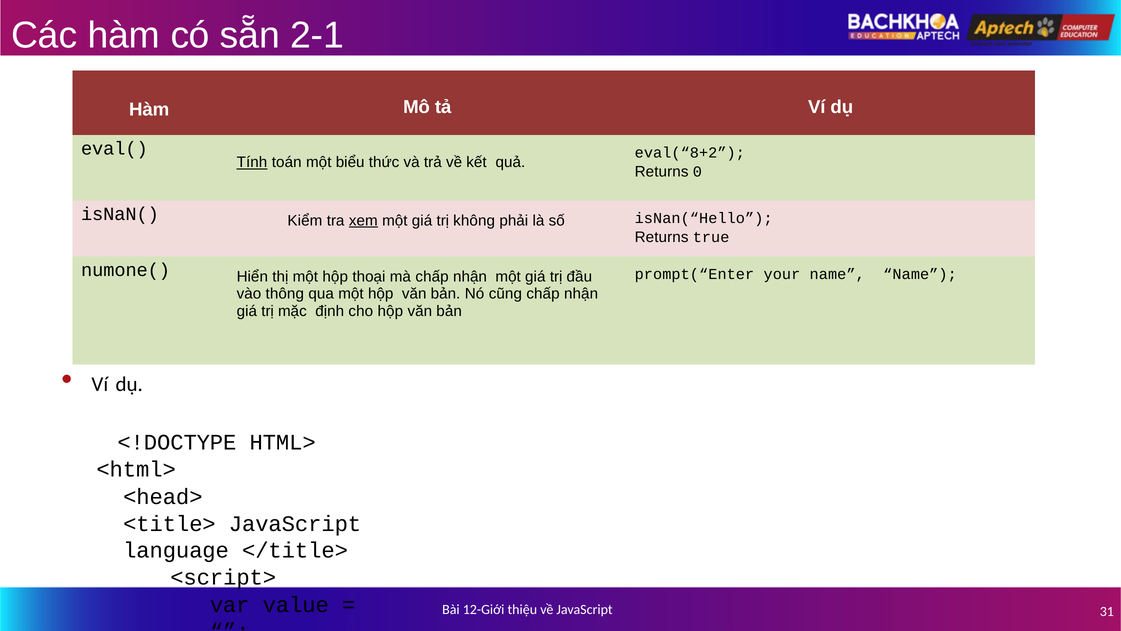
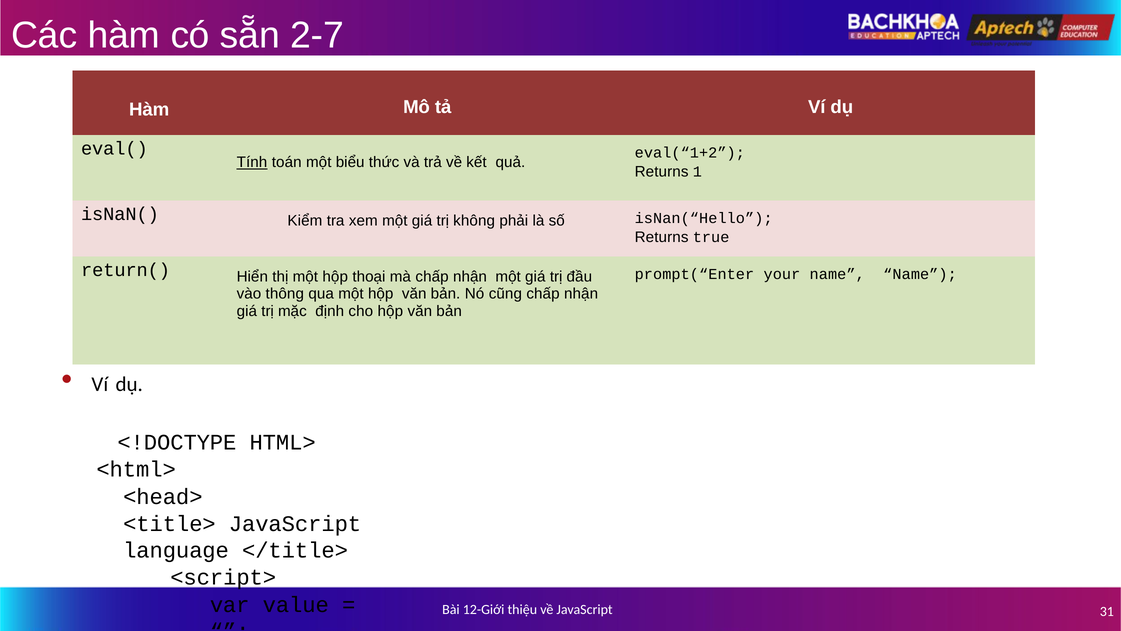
2-1: 2-1 -> 2-7 (317, 35)
eval(“8+2: eval(“8+2 -> eval(“1+2 (690, 153)
0: 0 -> 1 (697, 172)
xem underline: present -> none (363, 220)
numone(: numone( -> return( (126, 270)
